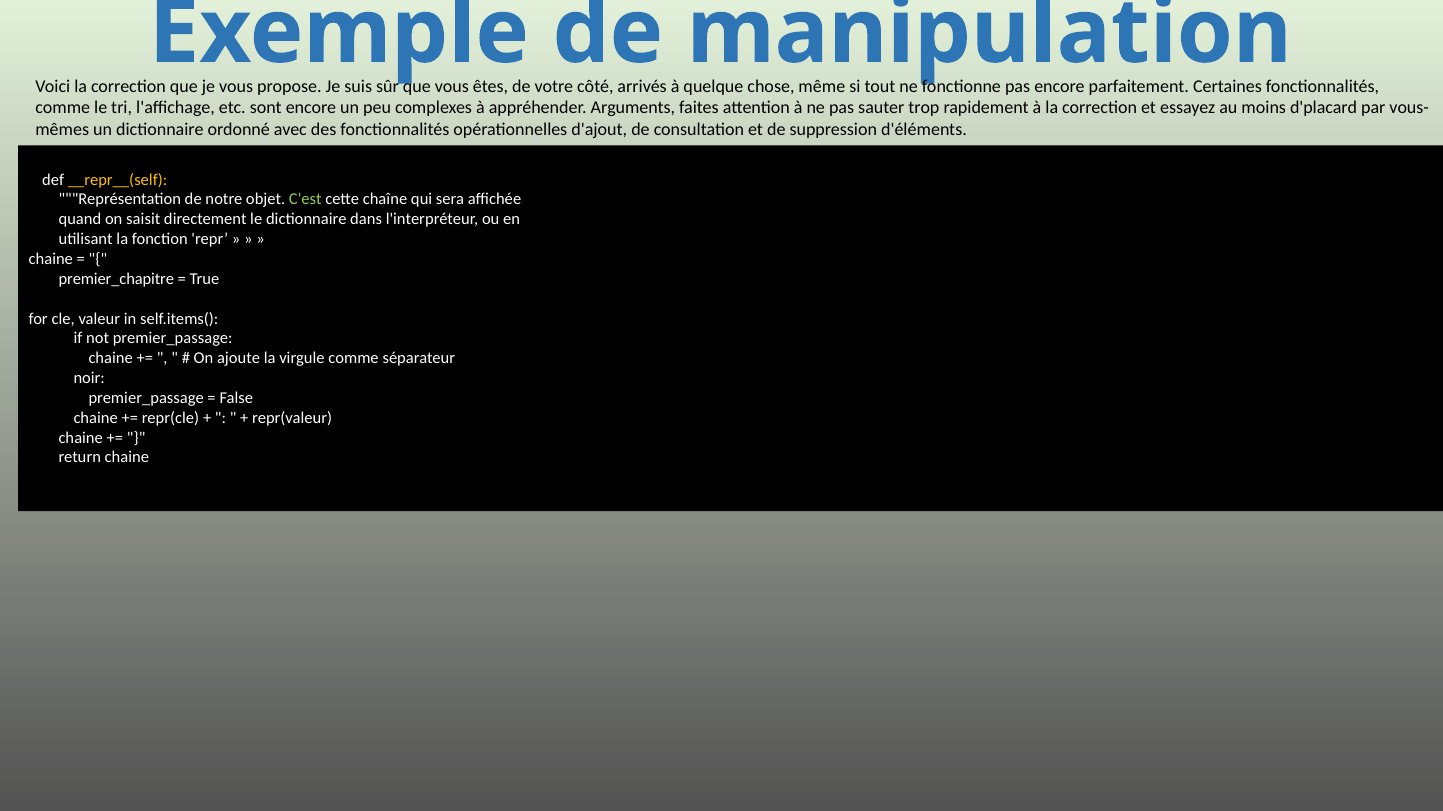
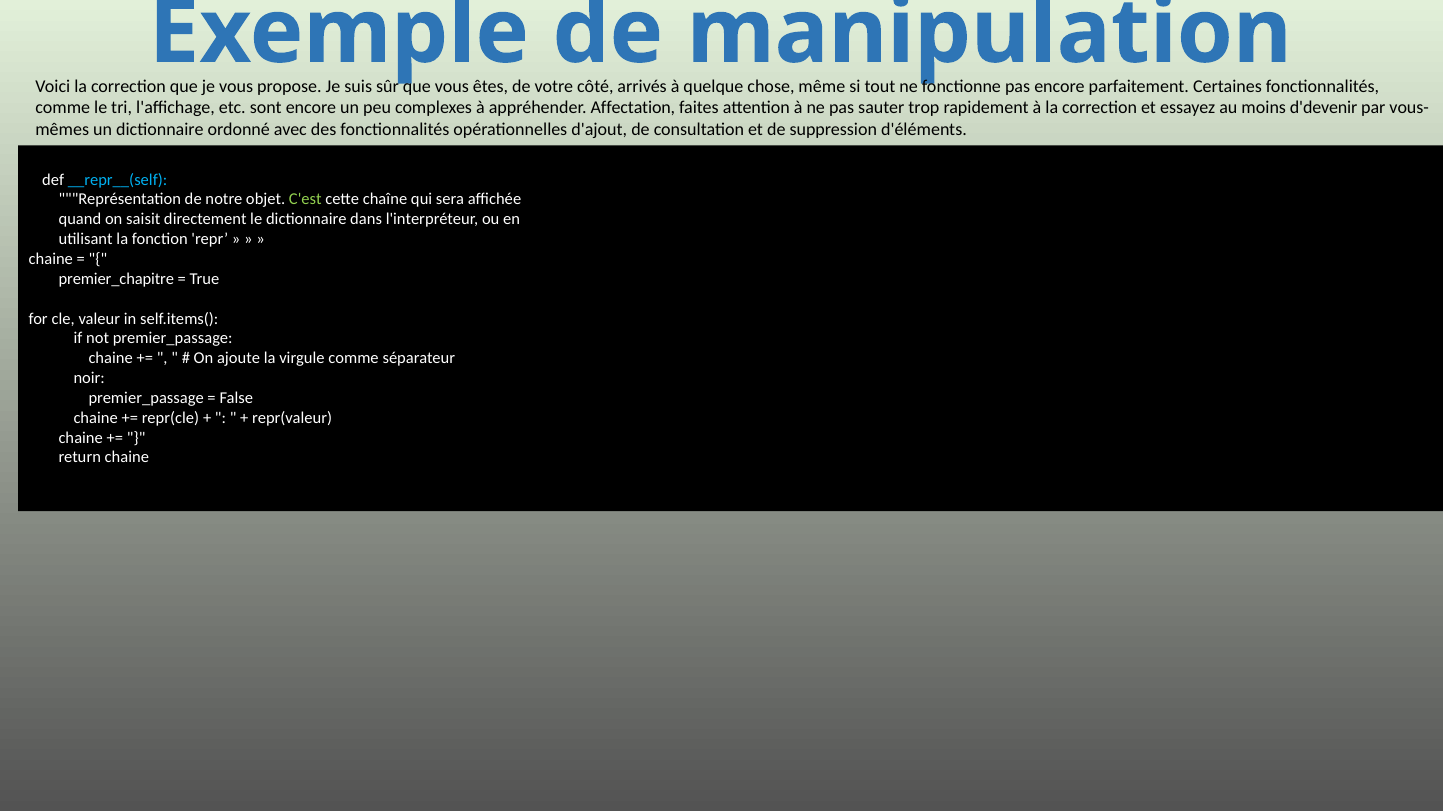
Arguments: Arguments -> Affectation (633, 108)
d'placard: d'placard -> d'devenir (1324, 108)
__repr__(self colour: yellow -> light blue (118, 180)
